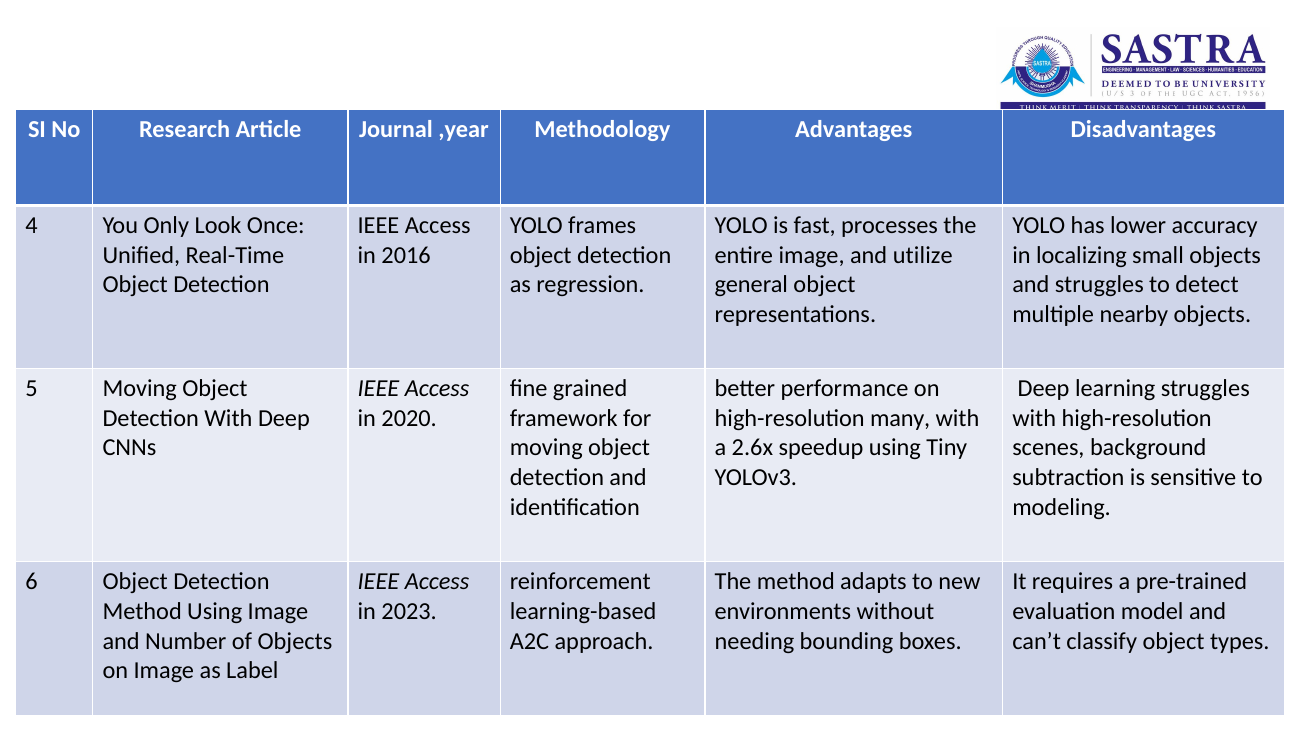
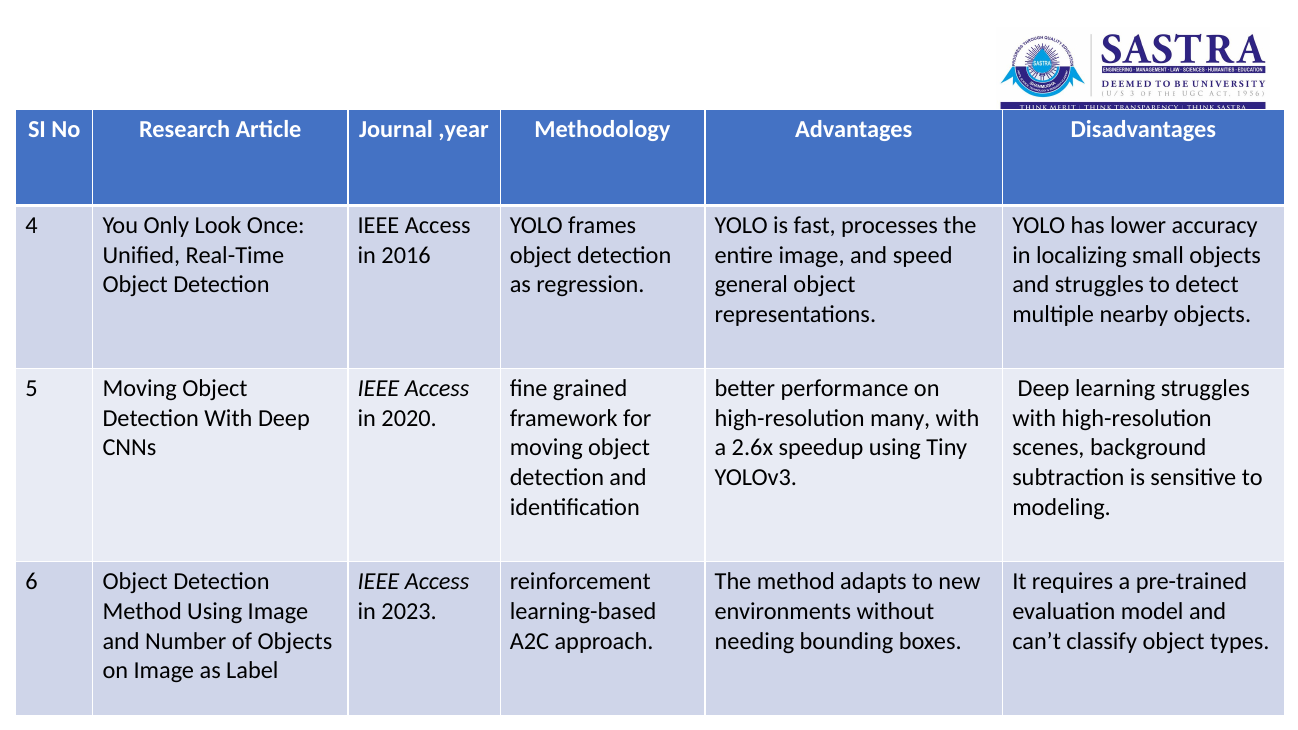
utilize: utilize -> speed (923, 255)
